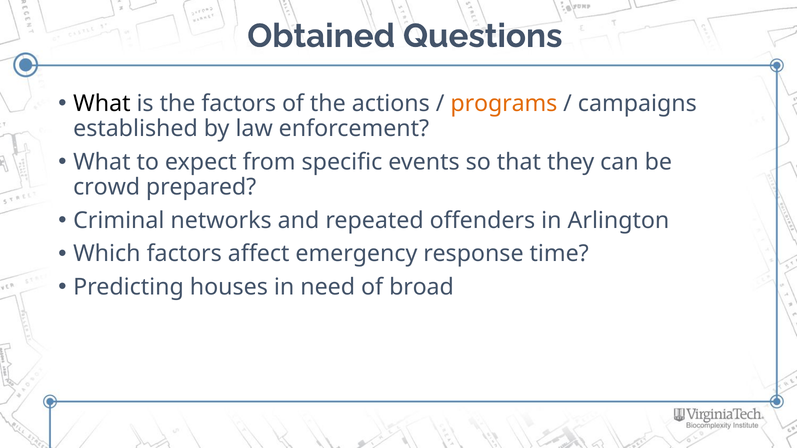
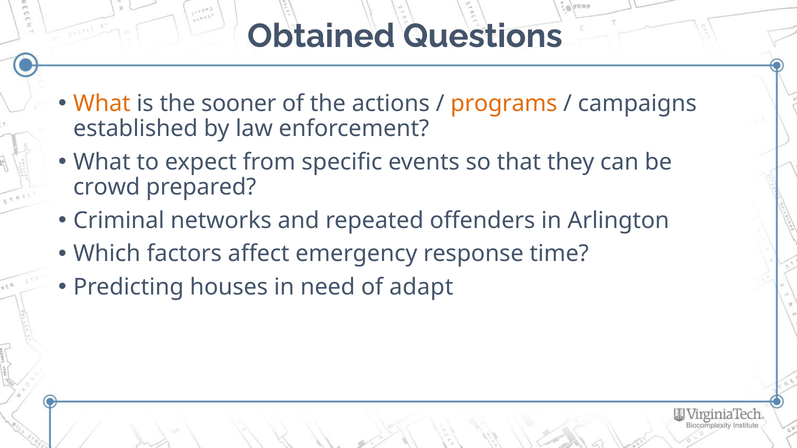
What colour: black -> orange (102, 103)
the factors: factors -> sooner (239, 103)
broad: broad -> adapt (421, 287)
